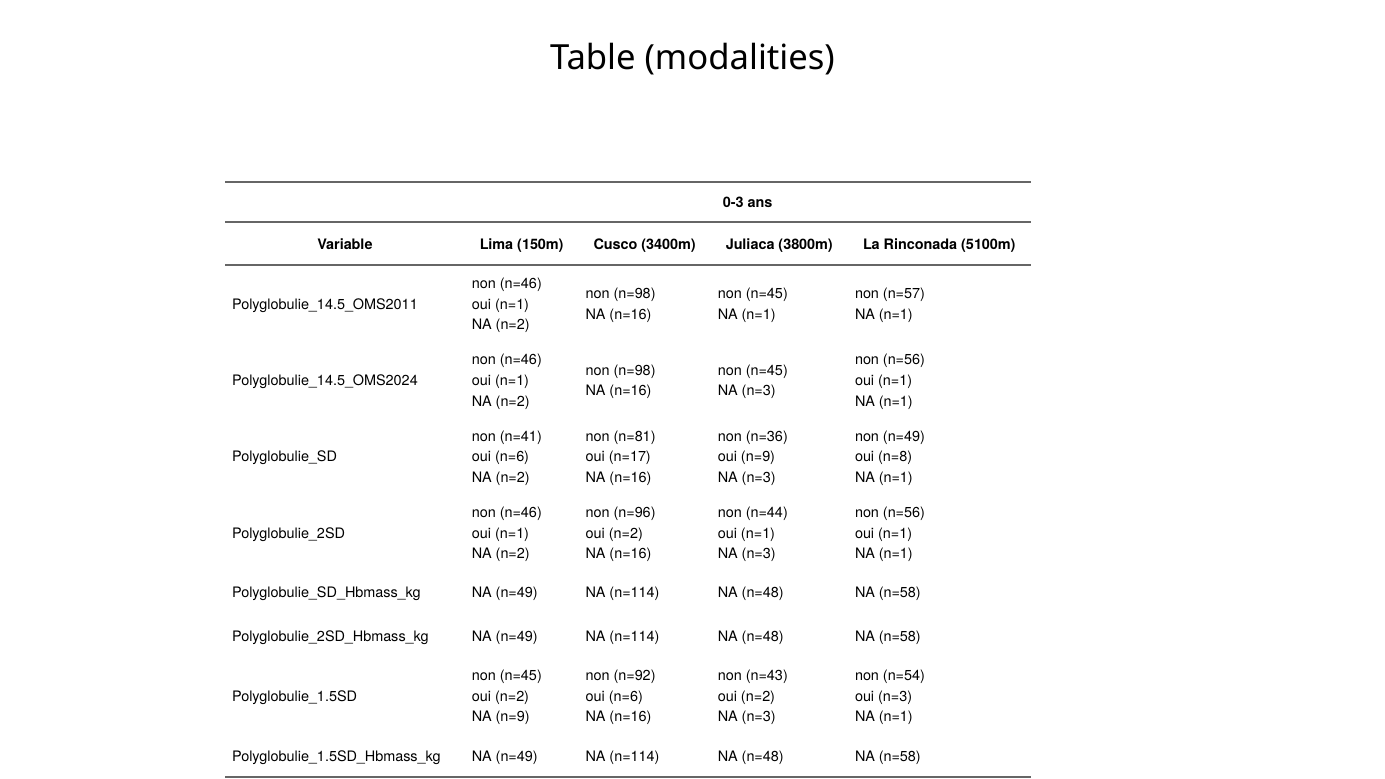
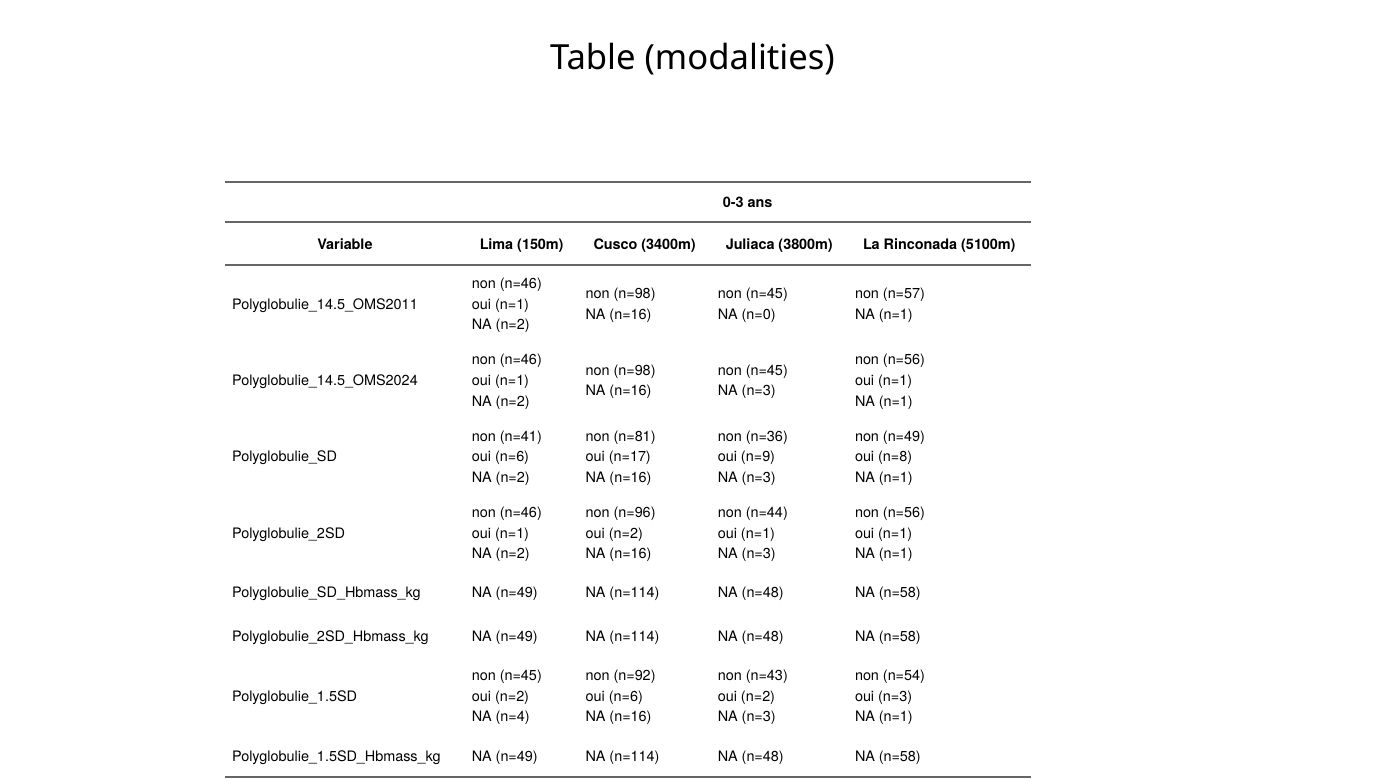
n=1: n=1 -> n=0 (759, 315)
NA n=9: n=9 -> n=4 (513, 717)
